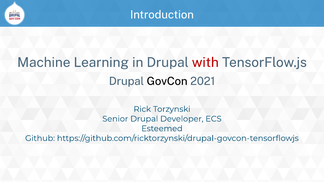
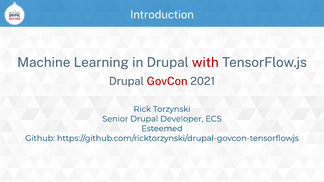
GovCon colour: black -> red (167, 81)
